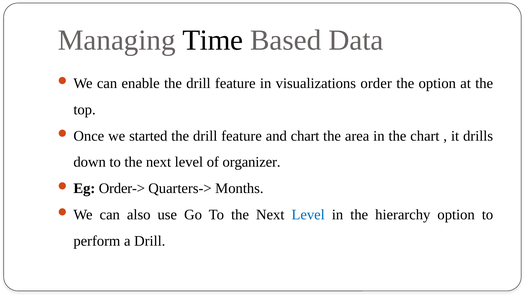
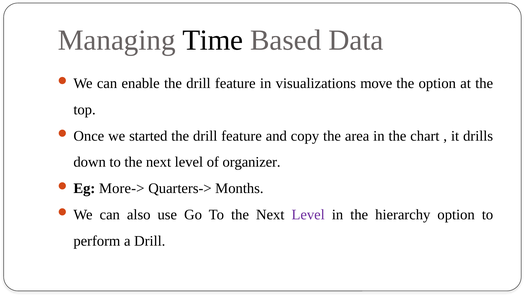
order: order -> move (376, 83)
and chart: chart -> copy (305, 136)
Order->: Order-> -> More-> (122, 189)
Level colour: blue -> purple (308, 215)
